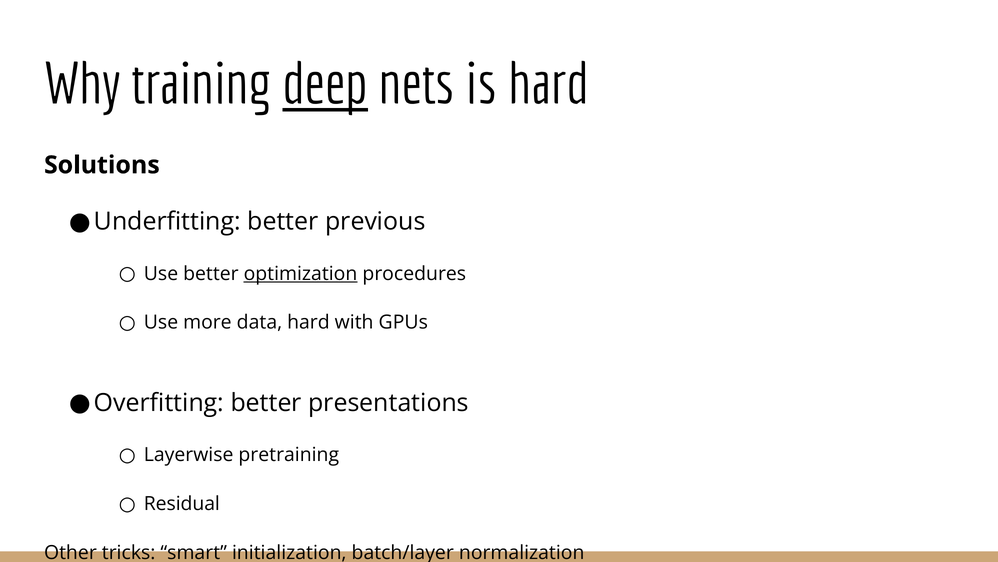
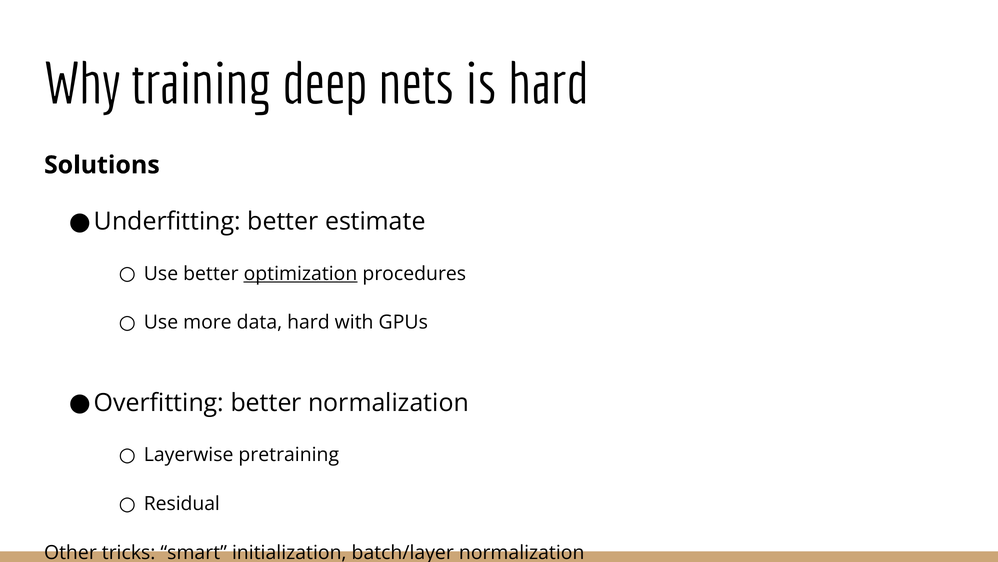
deep underline: present -> none (325, 84)
previous: previous -> estimate (375, 221)
better presentations: presentations -> normalization (388, 403)
